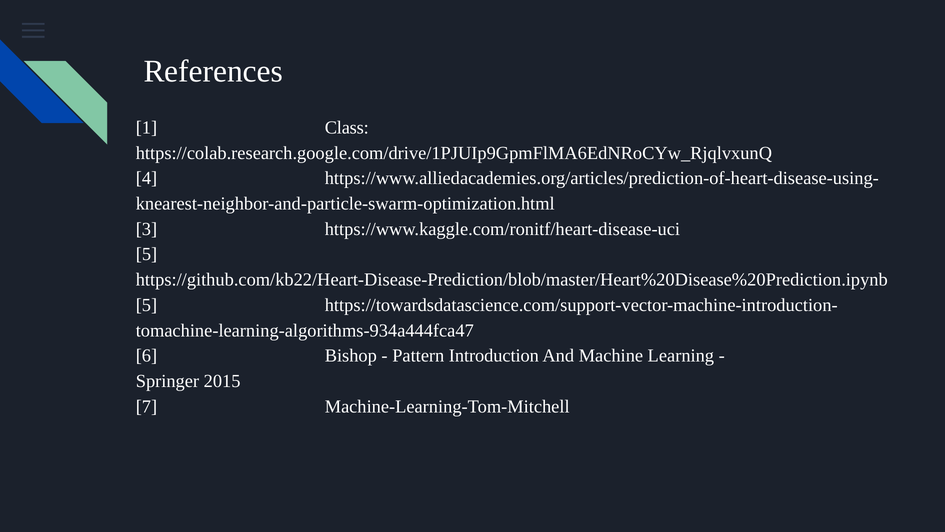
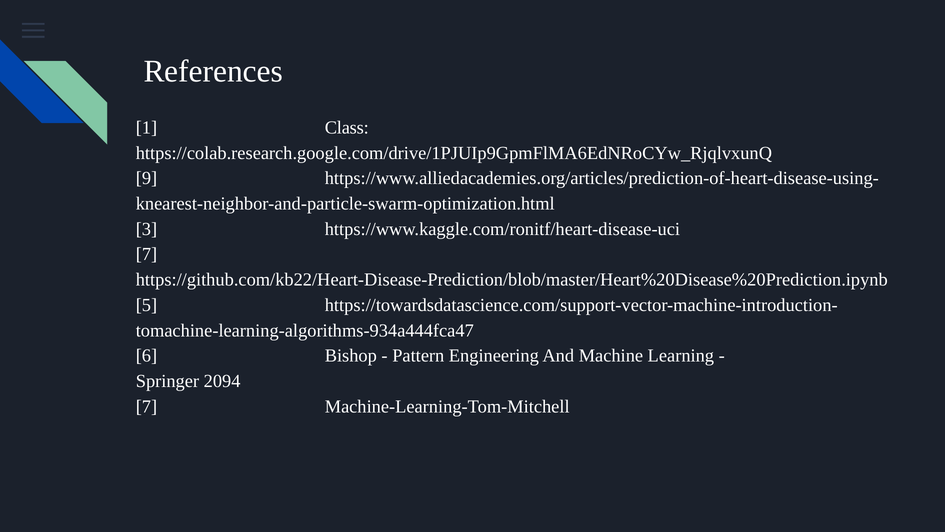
4: 4 -> 9 (147, 178)
5: 5 -> 7 (147, 254)
Introduction: Introduction -> Engineering (494, 356)
2015: 2015 -> 2094 (222, 381)
